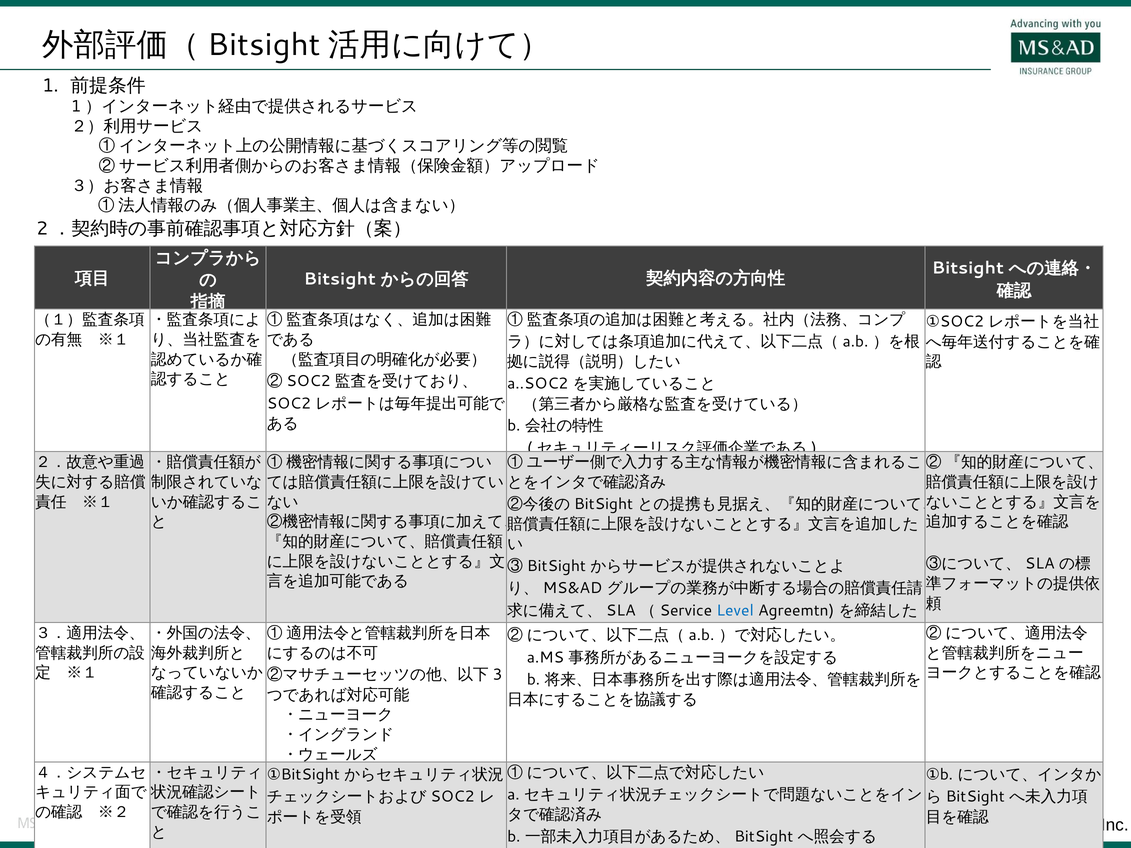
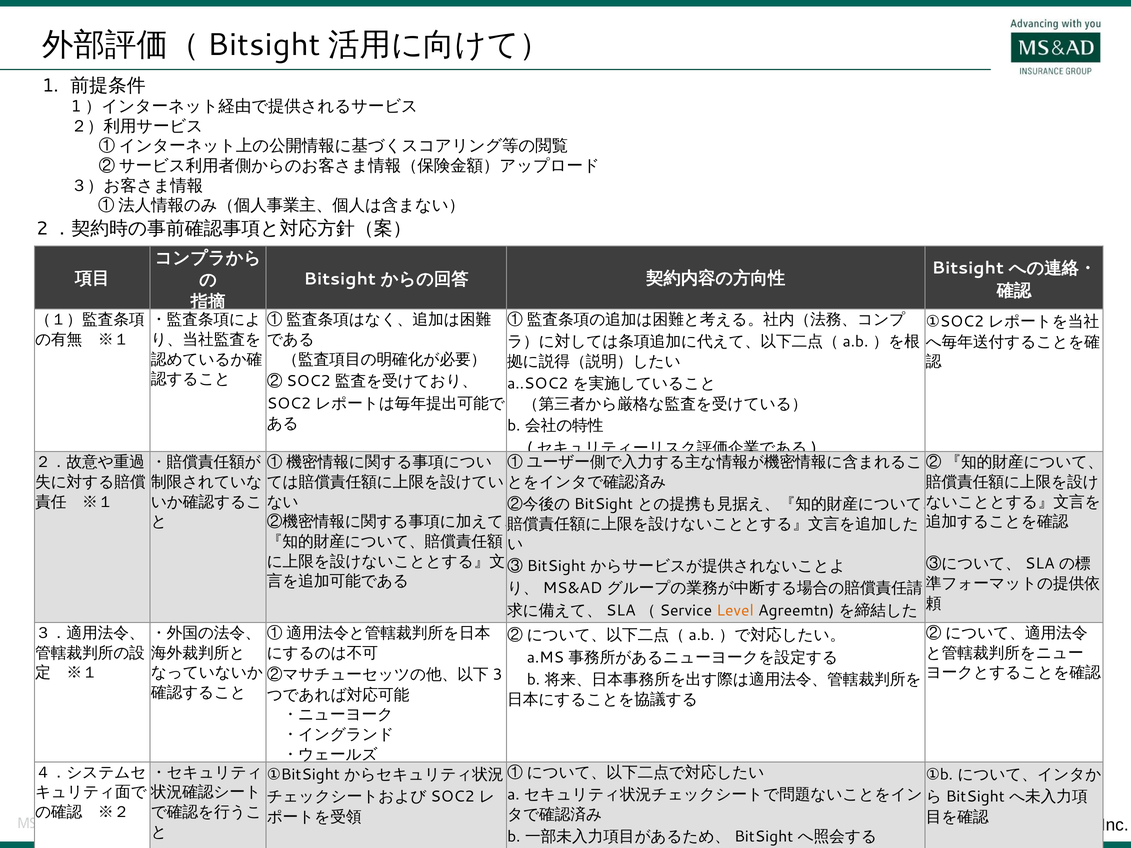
Level colour: blue -> orange (735, 611)
